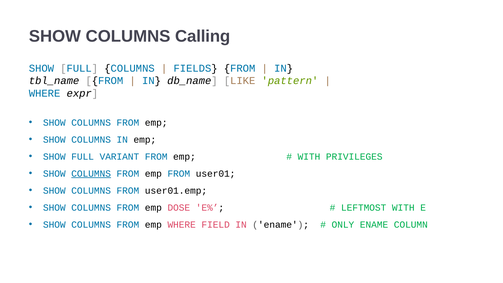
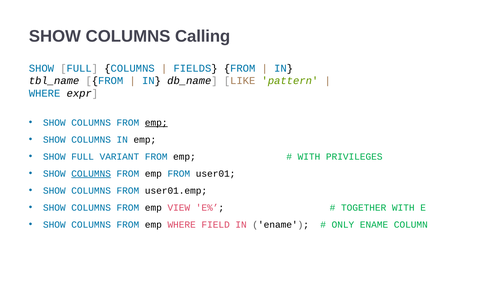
emp underline: none -> present (156, 123)
DOSE: DOSE -> VIEW (179, 208)
LEFTMOST: LEFTMOST -> TOGETHER (364, 208)
